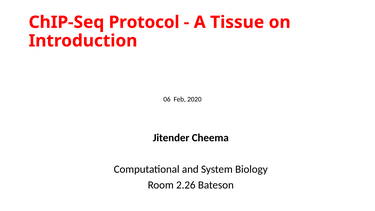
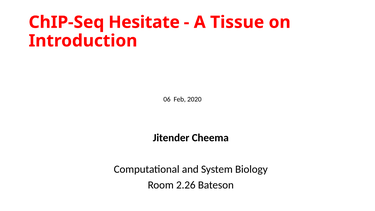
Protocol: Protocol -> Hesitate (144, 22)
